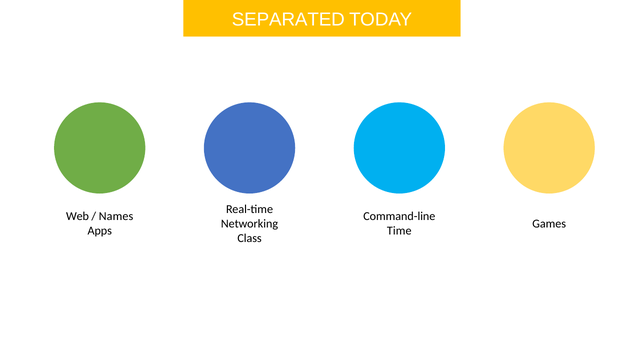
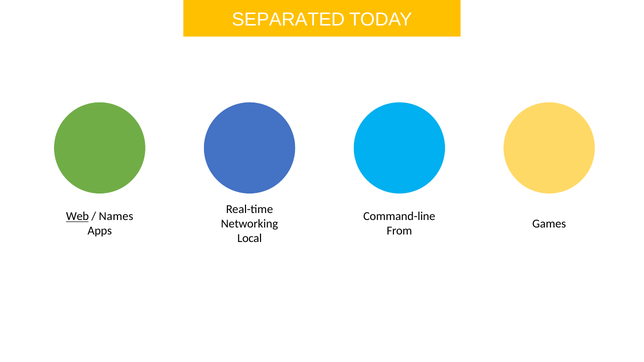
Web underline: none -> present (77, 217)
Time: Time -> From (399, 231)
Class: Class -> Local (250, 238)
